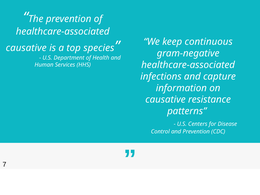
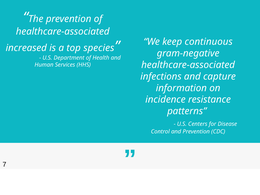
causative: causative -> increased (26, 48)
causative: causative -> incidence (165, 100)
